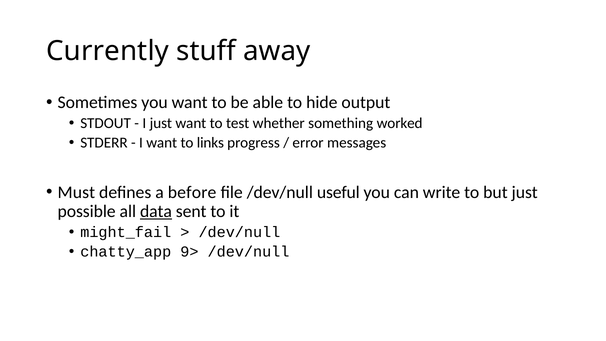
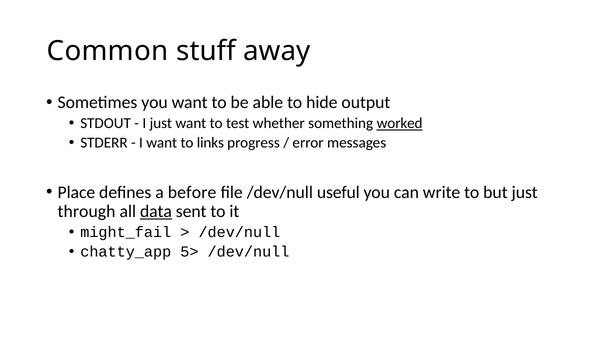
Currently: Currently -> Common (108, 51)
worked underline: none -> present (400, 123)
Must: Must -> Place (76, 192)
possible: possible -> through (87, 211)
9>: 9> -> 5> (189, 252)
